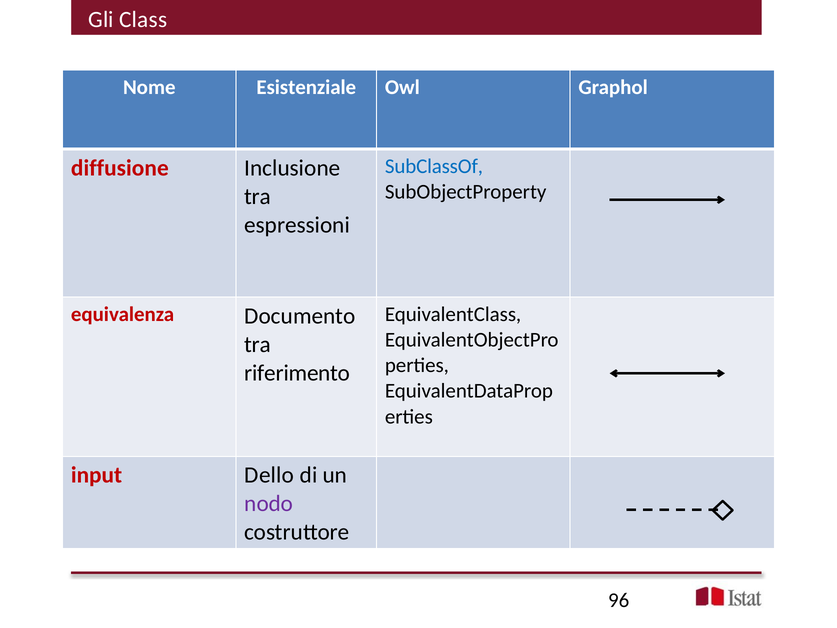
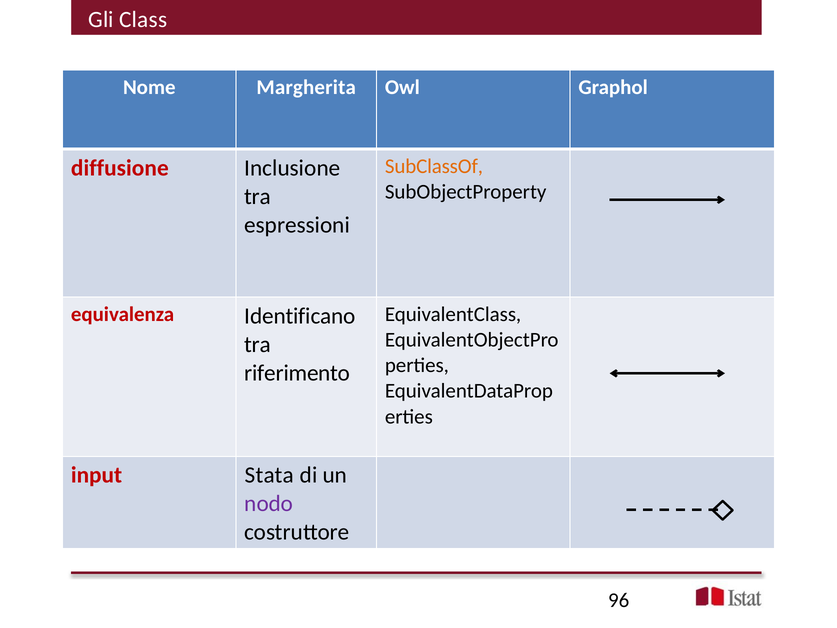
Esistenziale: Esistenziale -> Margherita (306, 87)
SubClassOf colour: blue -> orange (434, 166)
Documento: Documento -> Identificano (300, 316)
Dello: Dello -> Stata (269, 475)
